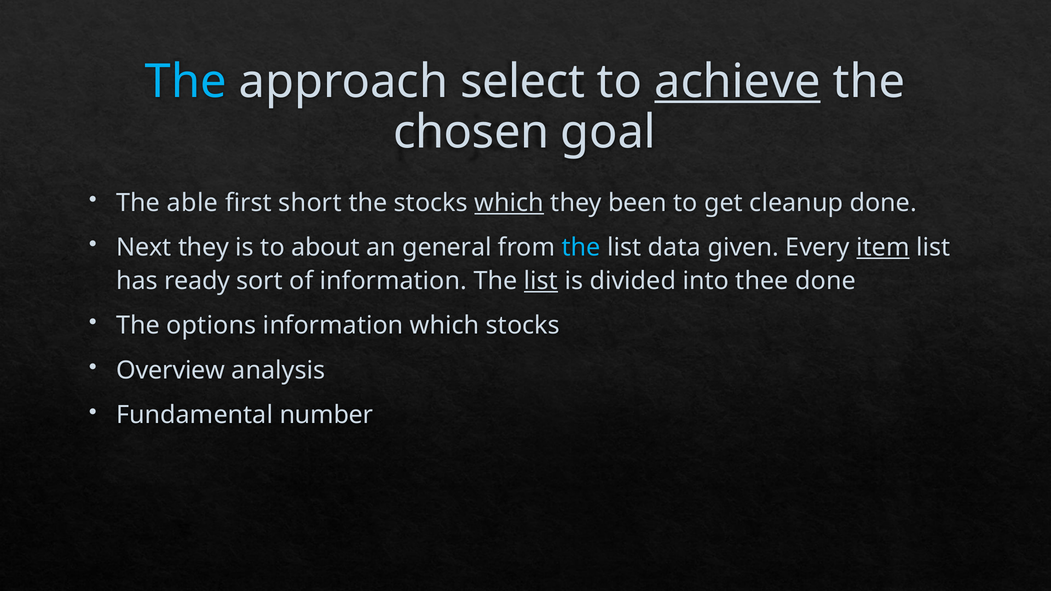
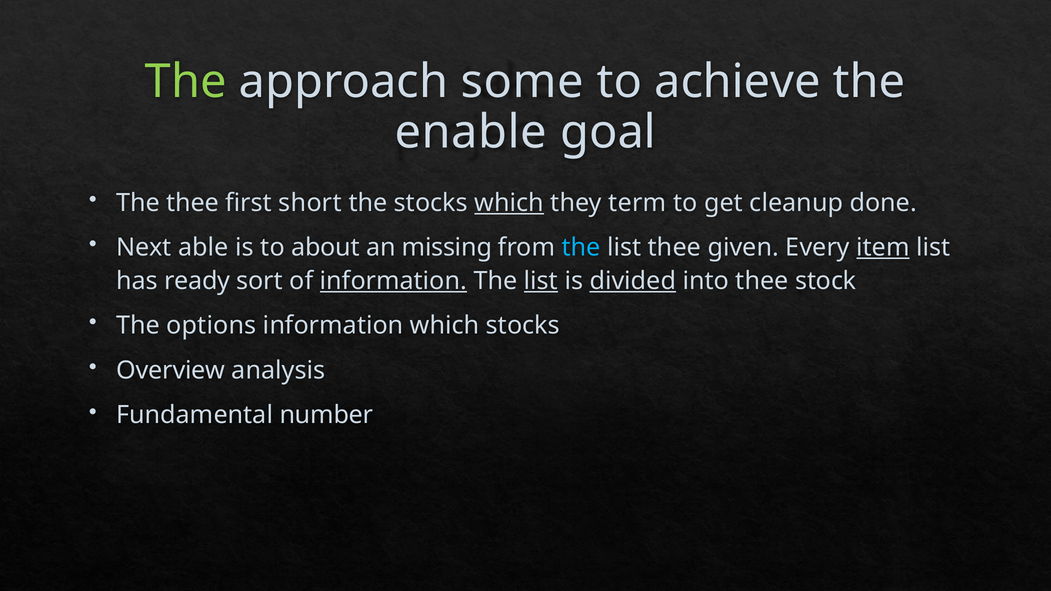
The colour: light blue -> light green (186, 82)
select: select -> some (522, 82)
achieve underline: present -> none (737, 82)
chosen: chosen -> enable (471, 132)
The able: able -> thee (193, 203)
been: been -> term (637, 203)
Next they: they -> able (203, 248)
general: general -> missing (447, 248)
list data: data -> thee (674, 248)
information underline: none -> present (393, 281)
divided underline: none -> present (633, 281)
thee done: done -> stock (826, 281)
